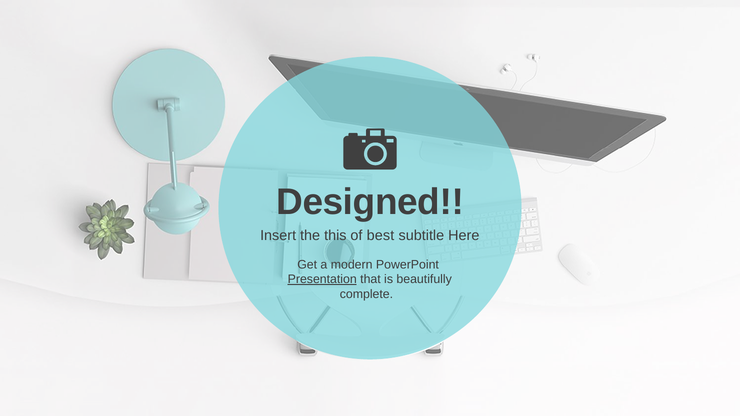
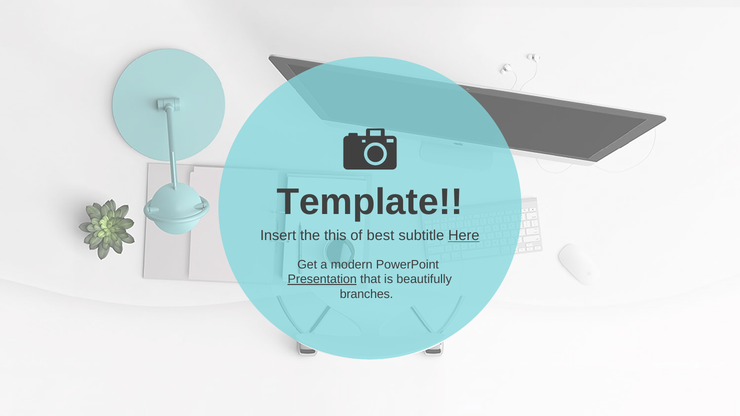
Designed: Designed -> Template (370, 202)
Here underline: none -> present (464, 236)
complete: complete -> branches (367, 294)
